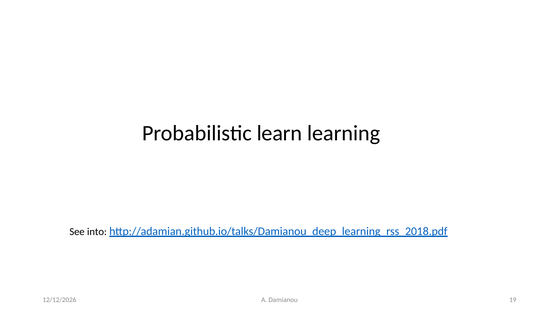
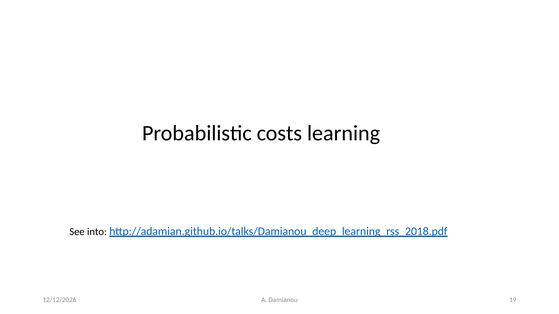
learn: learn -> costs (279, 133)
